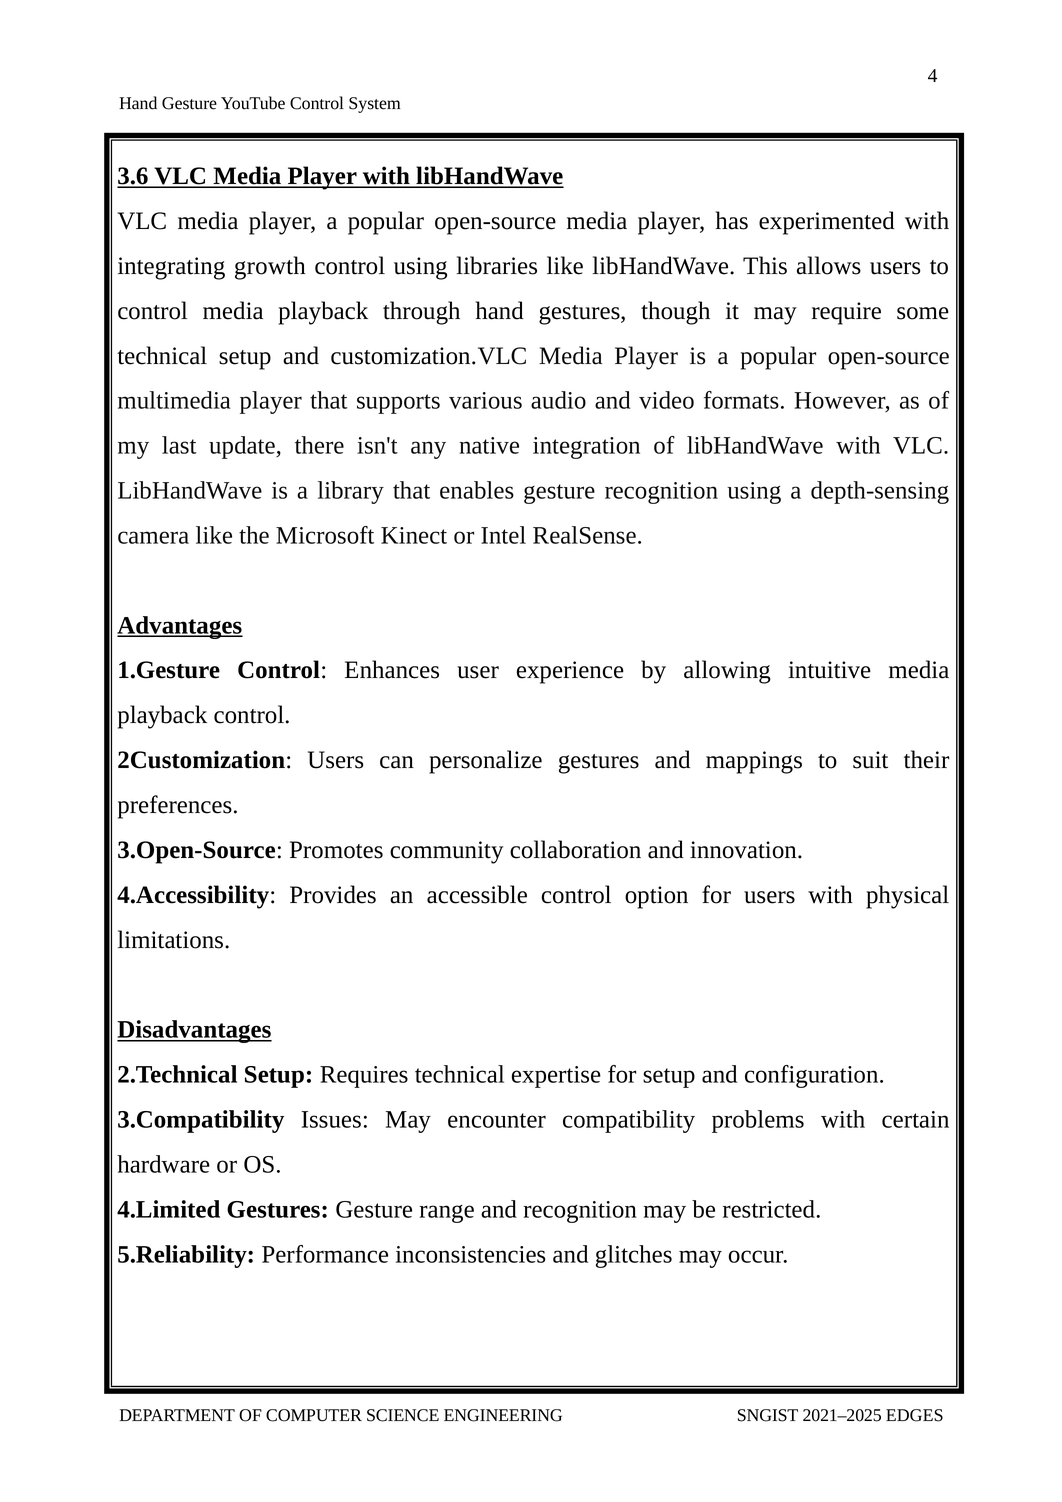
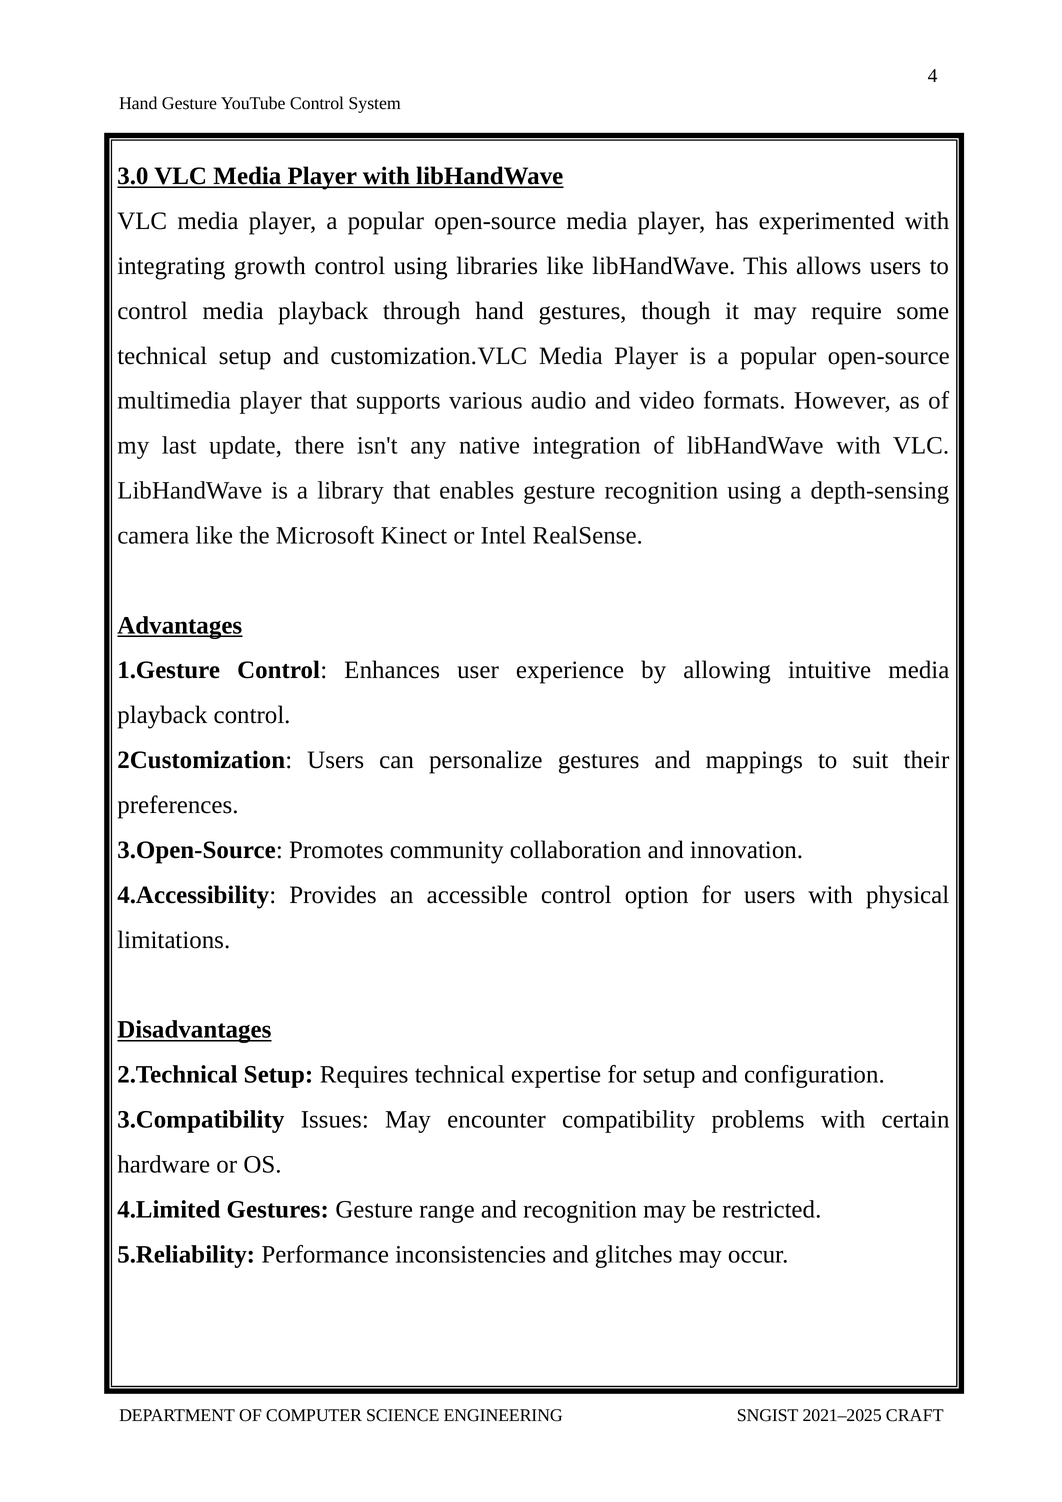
3.6: 3.6 -> 3.0 (133, 176)
EDGES: EDGES -> CRAFT (915, 1414)
